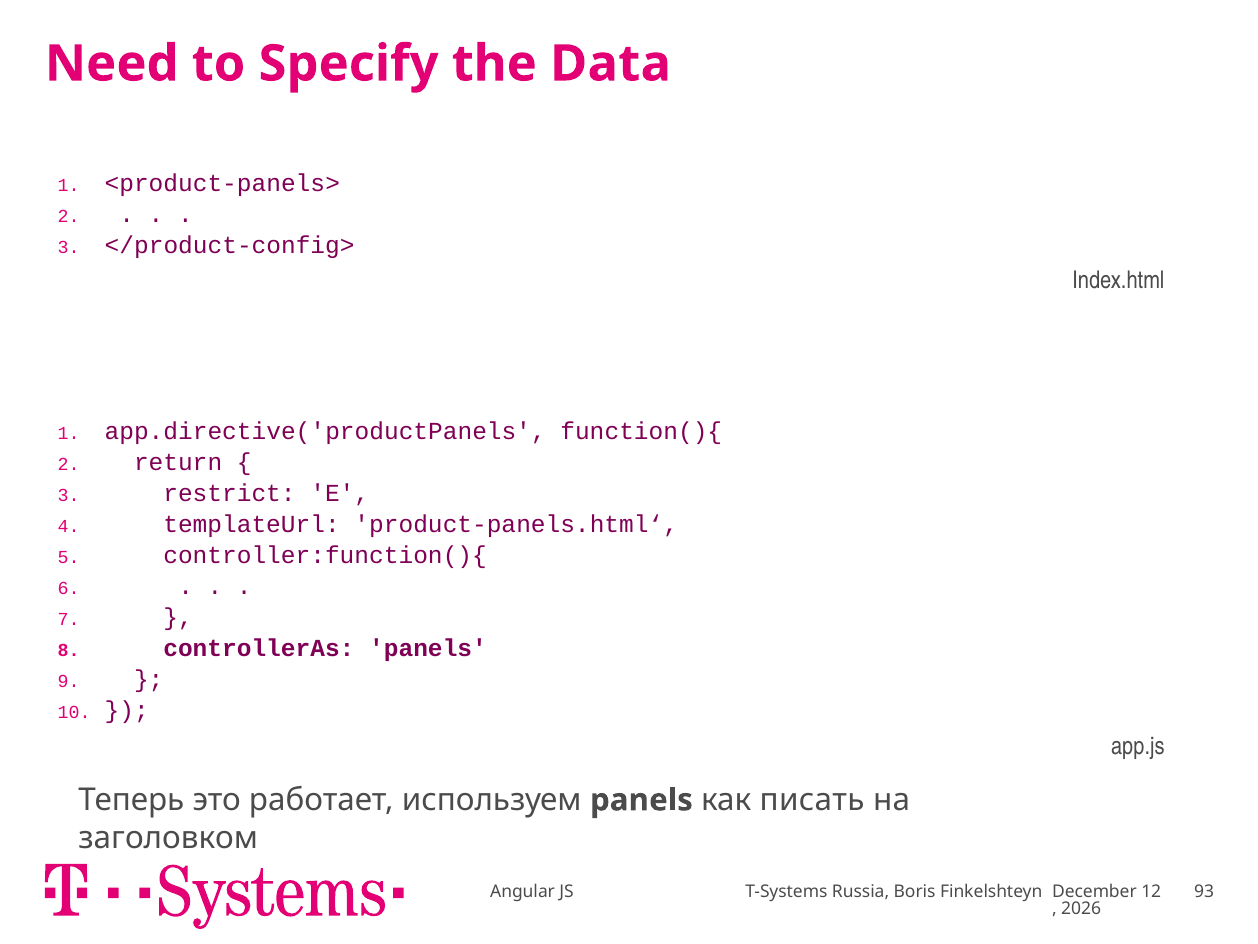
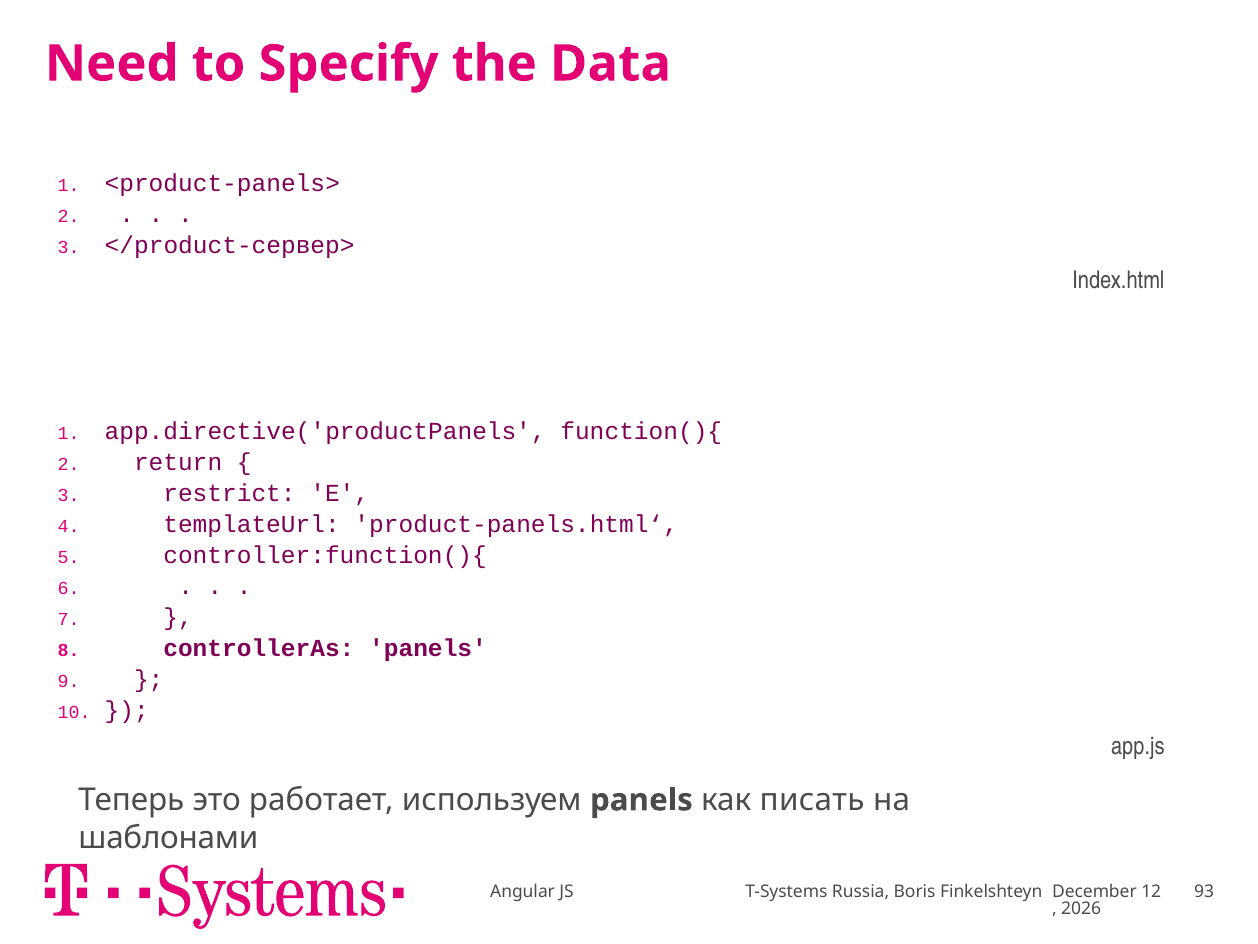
</product-config>: </product-config> -> </product-сервер> (230, 245)
заголовком: заголовком -> шаблонами (168, 837)
